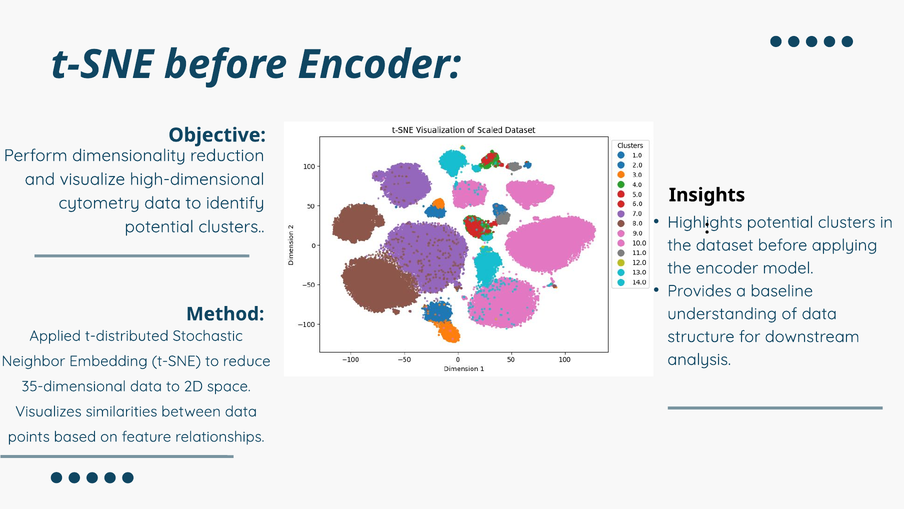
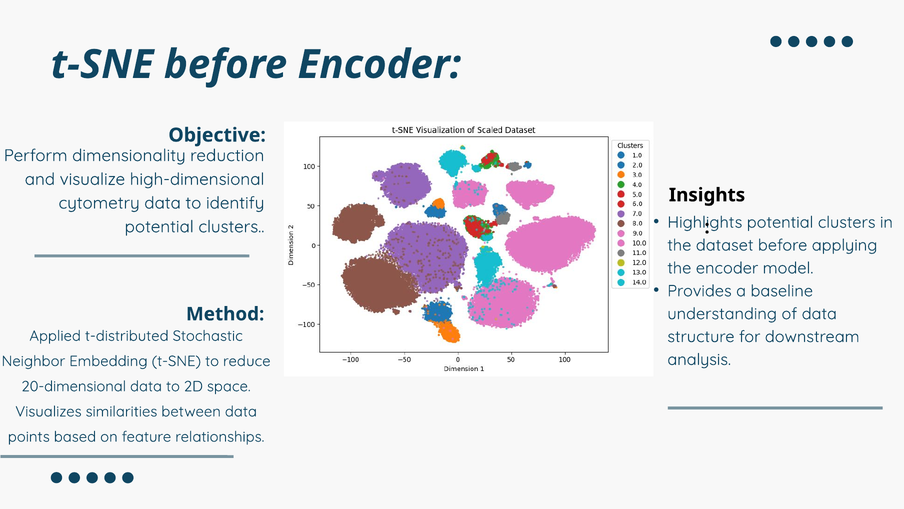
35-dimensional: 35-dimensional -> 20-dimensional (74, 386)
